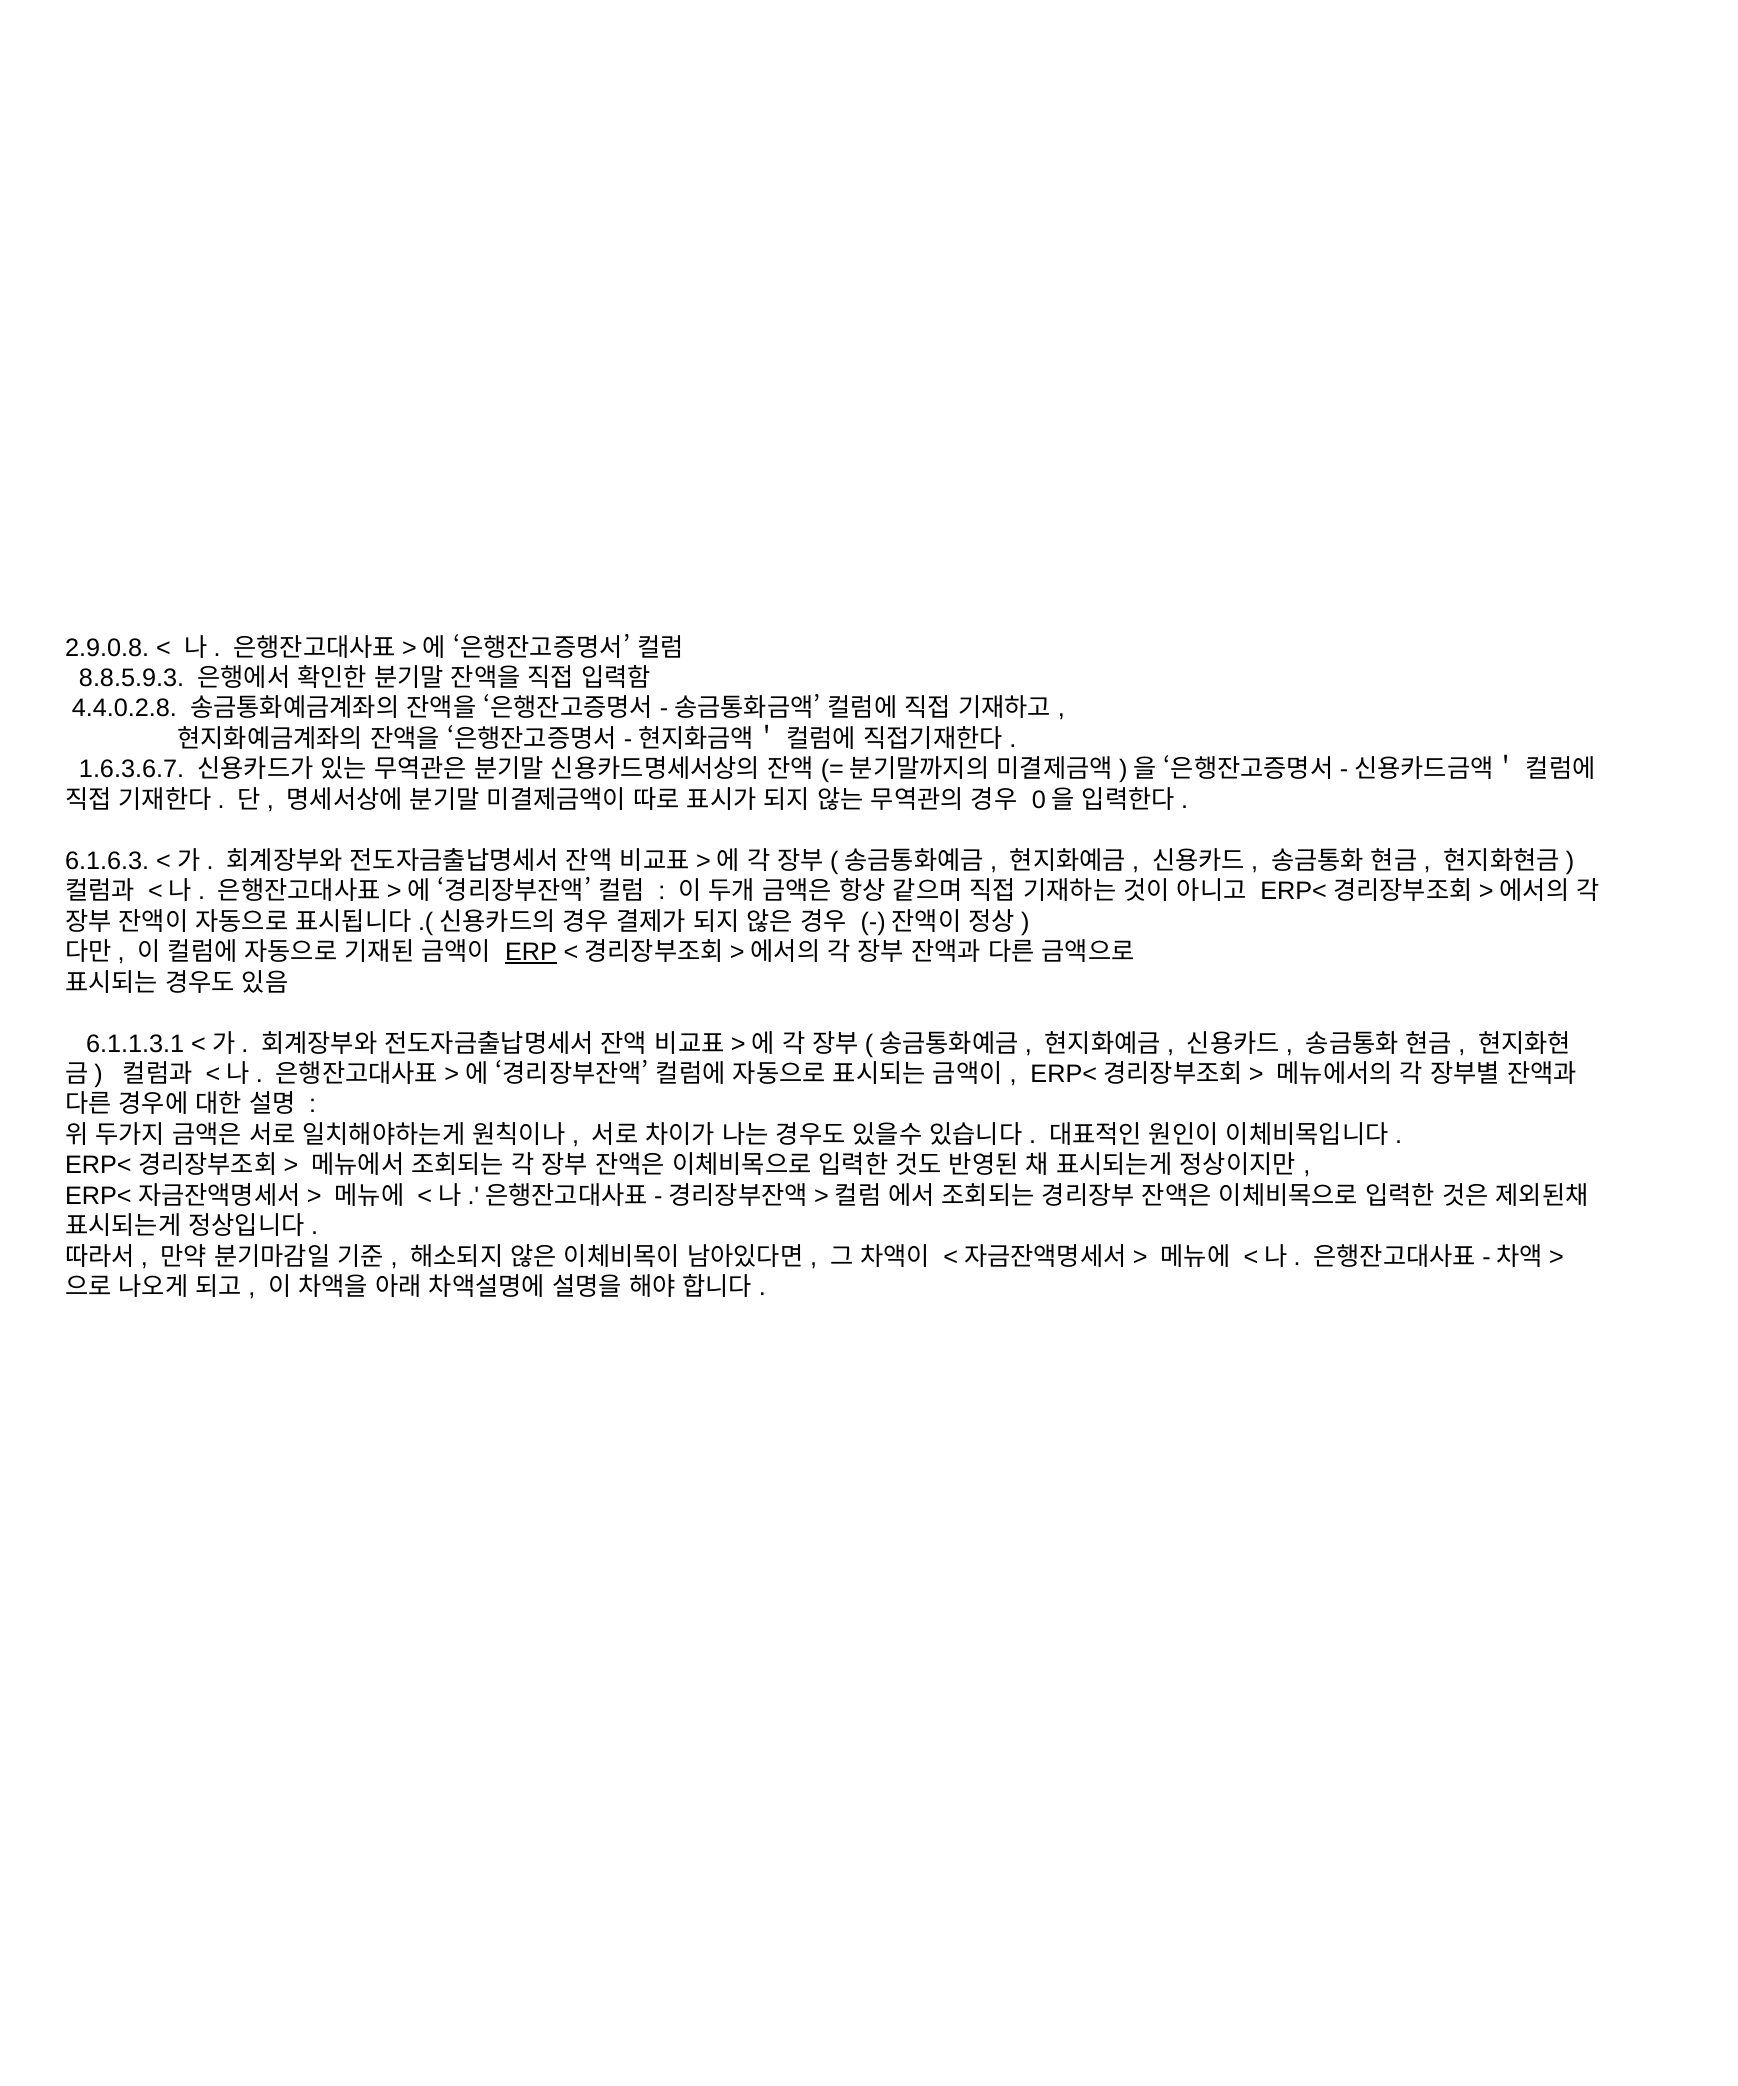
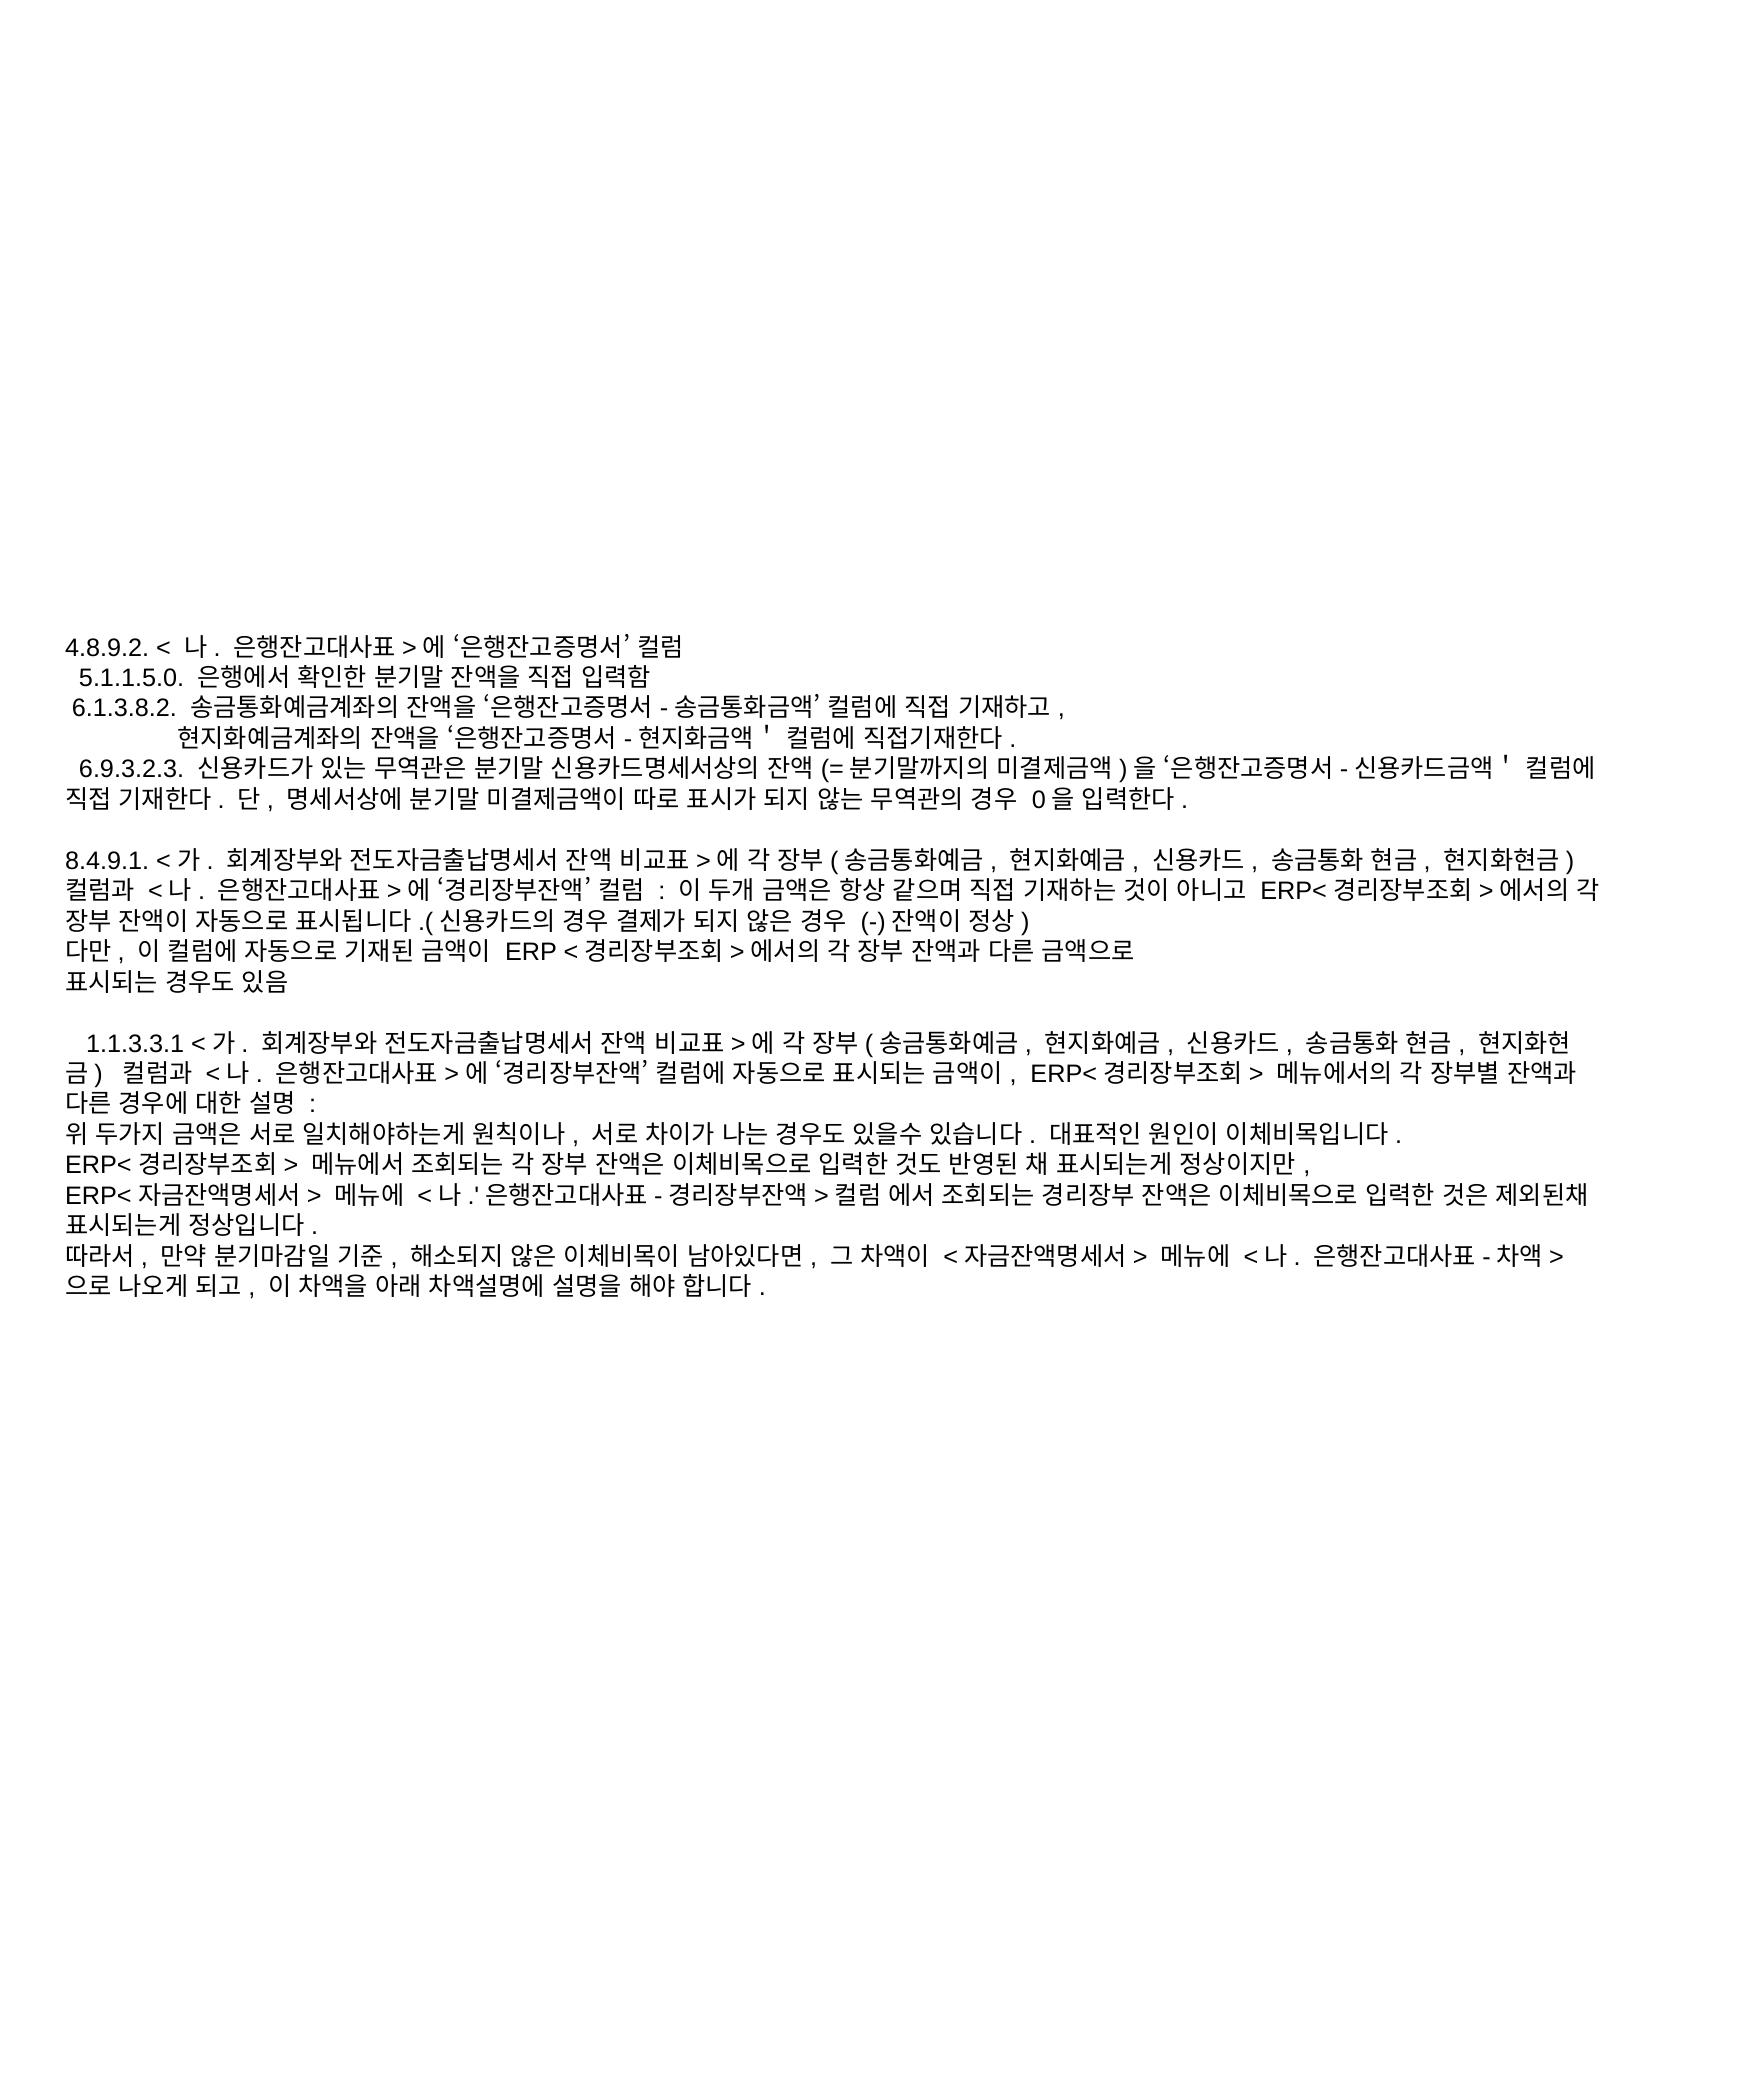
2.9.0.8: 2.9.0.8 -> 4.8.9.2 (107, 648)
8.8.5.9.3: 8.8.5.9.3 -> 5.1.1.5.0 (132, 678)
4.4.0.2.8: 4.4.0.2.8 -> 6.1.3.8.2 (124, 709)
1.6.3.6.7: 1.6.3.6.7 -> 6.9.3.2.3 (132, 769)
6.1.6.3: 6.1.6.3 -> 8.4.9.1 (107, 861)
ERP underline: present -> none (531, 952)
6.1.1.3.1: 6.1.1.3.1 -> 1.1.3.3.1 (135, 1043)
